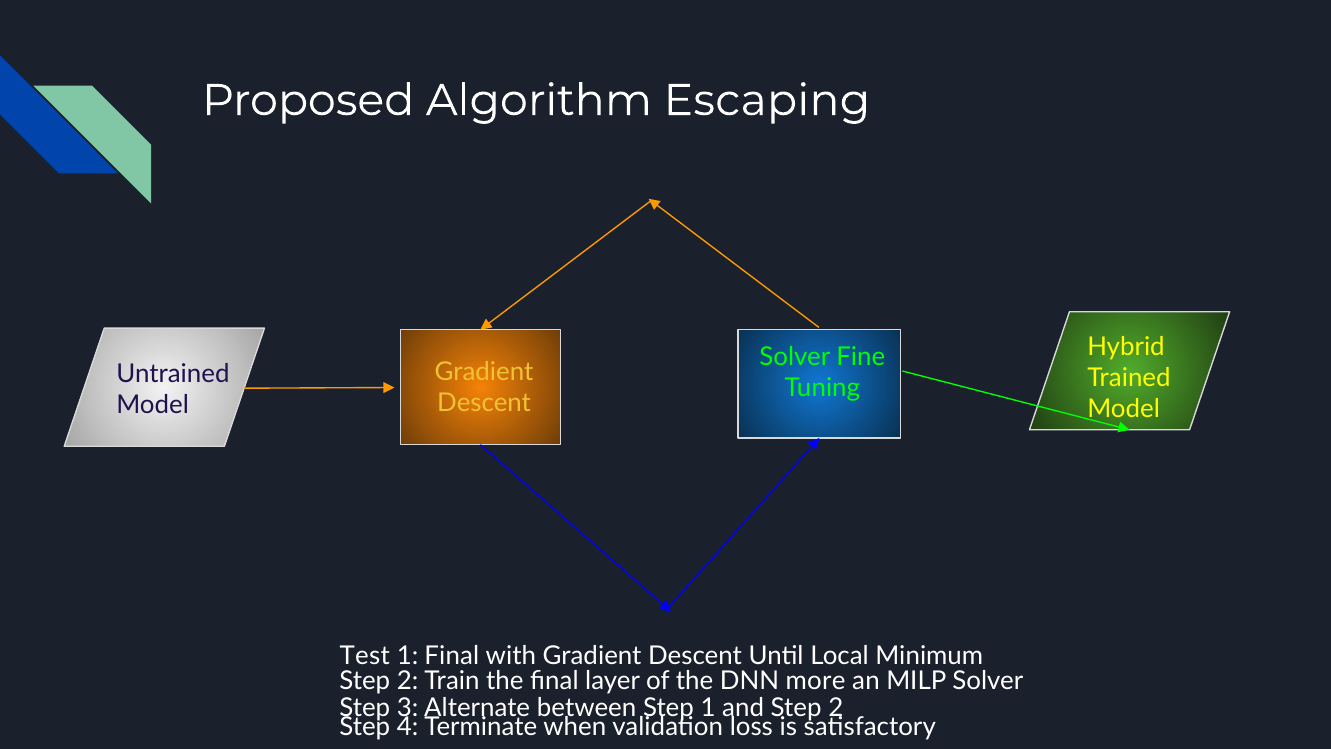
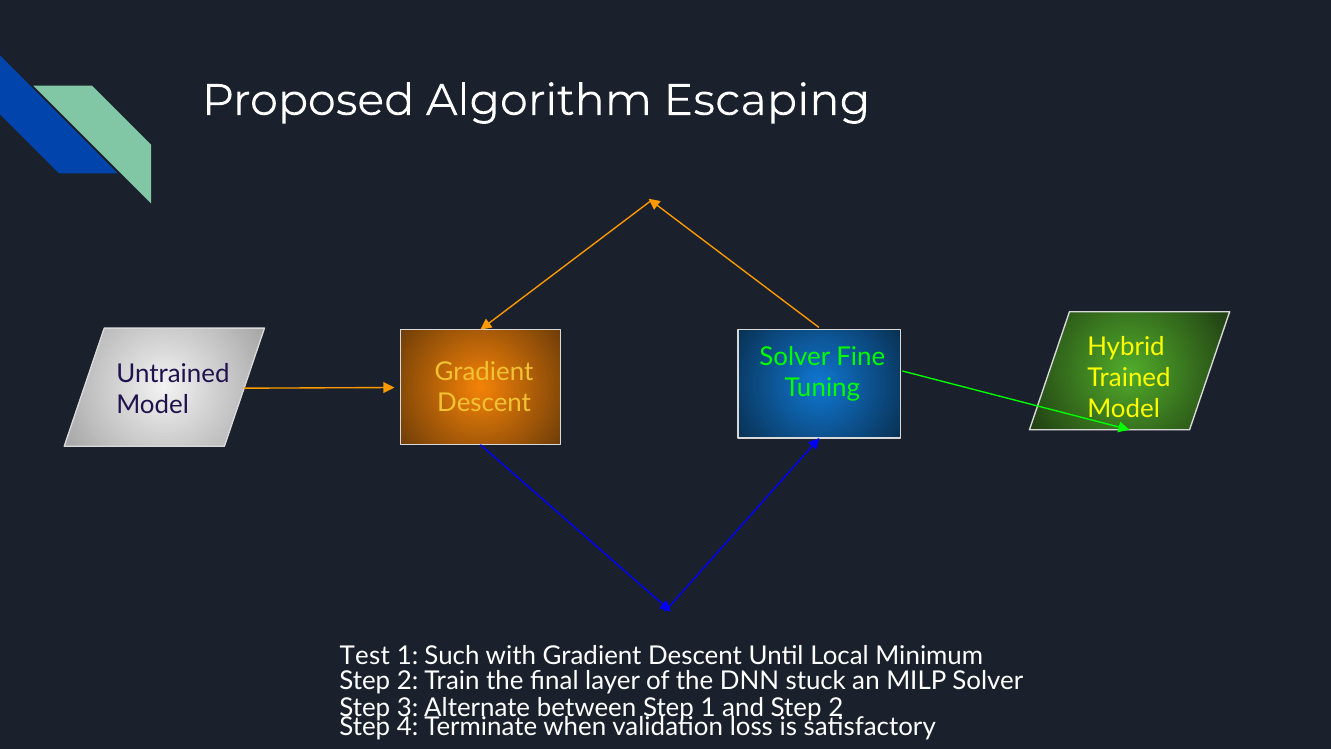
1 Final: Final -> Such (452, 655)
more: more -> stuck (816, 680)
